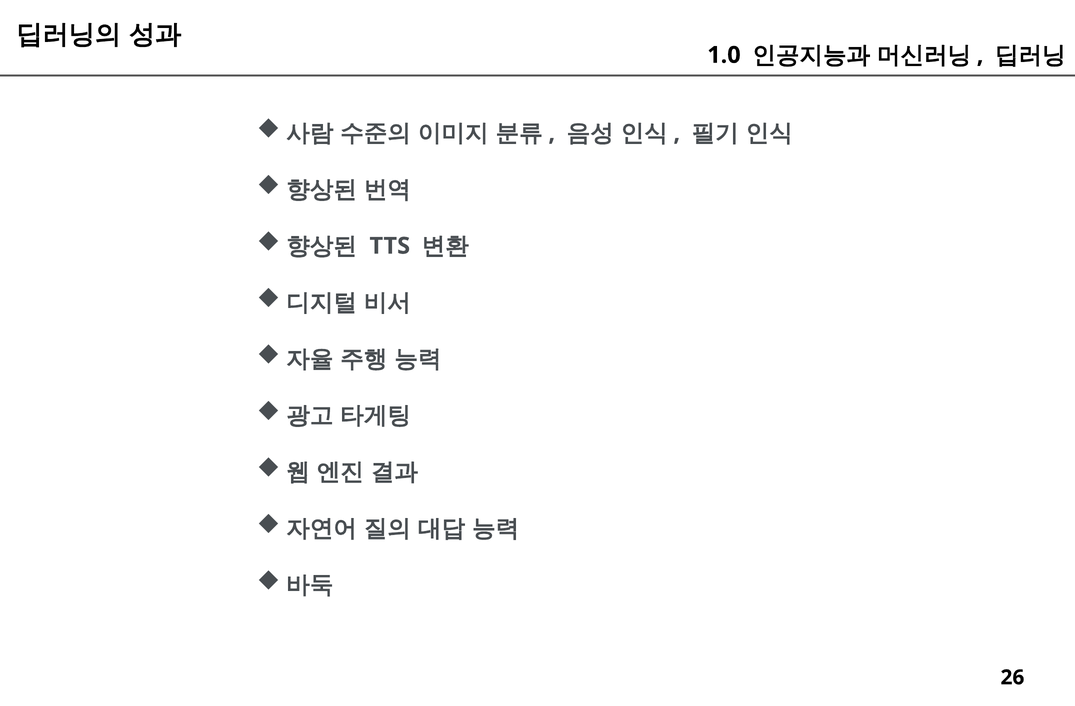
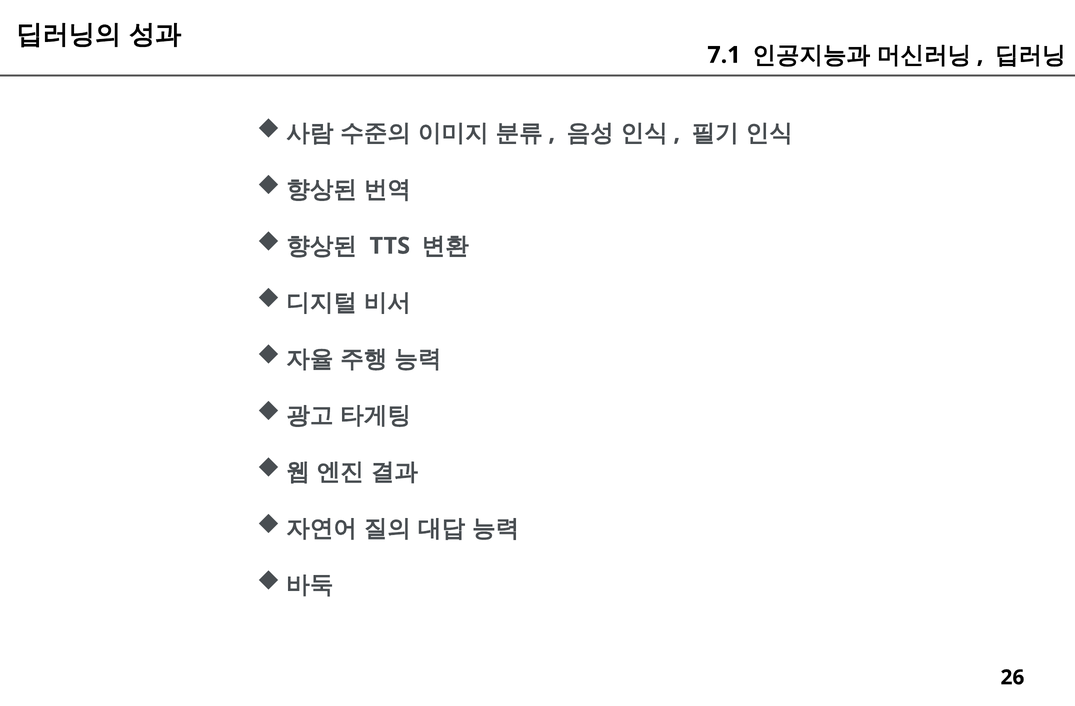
1.0: 1.0 -> 7.1 (724, 55)
